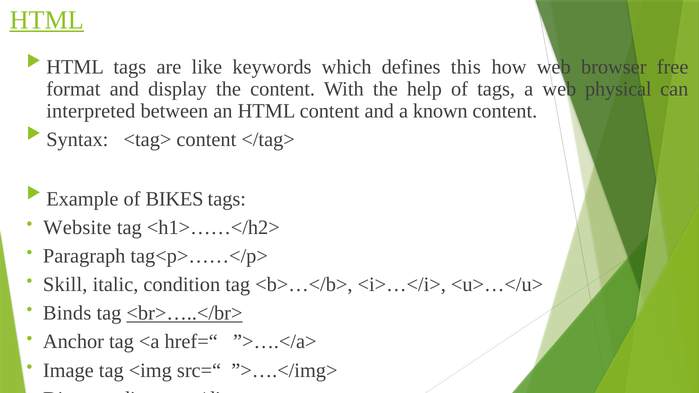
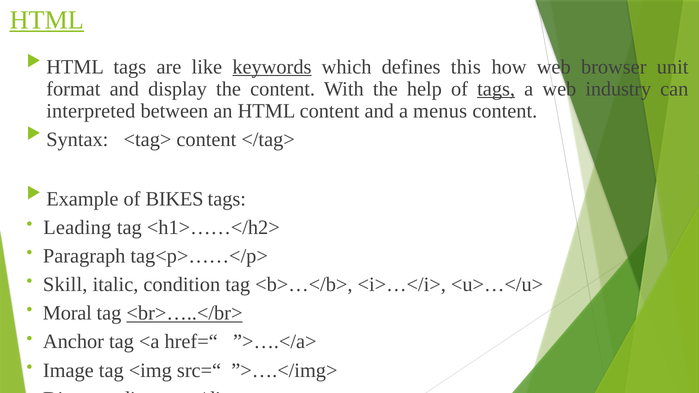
keywords underline: none -> present (272, 67)
free: free -> unit (673, 67)
tags underline: none -> present (496, 89)
physical: physical -> industry (618, 89)
known: known -> menus (440, 111)
Website: Website -> Leading (77, 228)
Binds: Binds -> Moral (67, 313)
